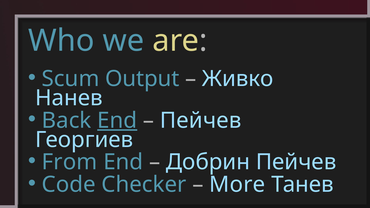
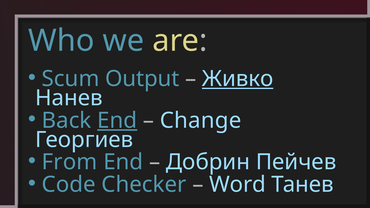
Живко underline: none -> present (238, 79)
Пейчев: Пейчев -> Change (201, 121)
More: More -> Word (237, 185)
